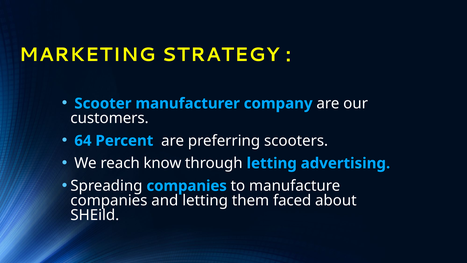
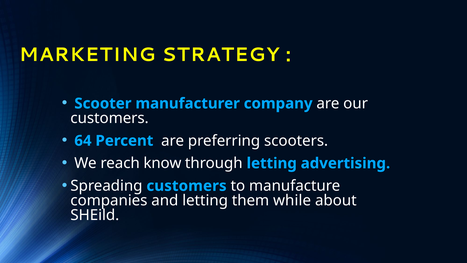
Spreading companies: companies -> customers (187, 186)
faced: faced -> while (292, 200)
